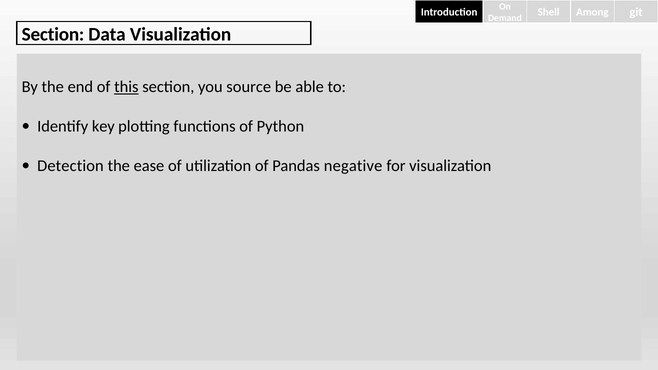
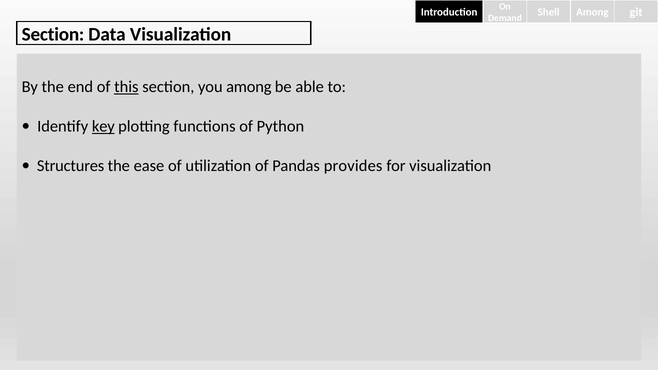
you source: source -> among (249, 87)
key underline: none -> present (103, 126)
Detection: Detection -> Structures (71, 166)
negative: negative -> provides (353, 166)
